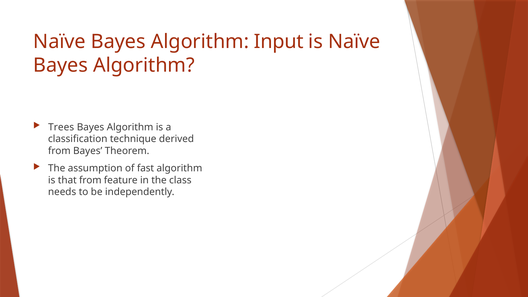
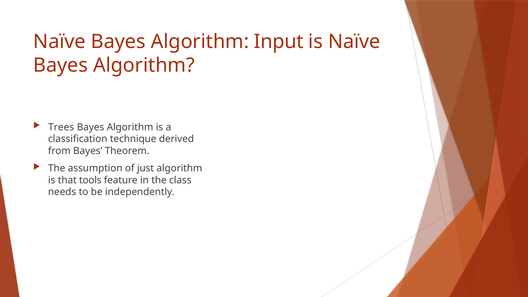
fast: fast -> just (145, 168)
that from: from -> tools (90, 180)
